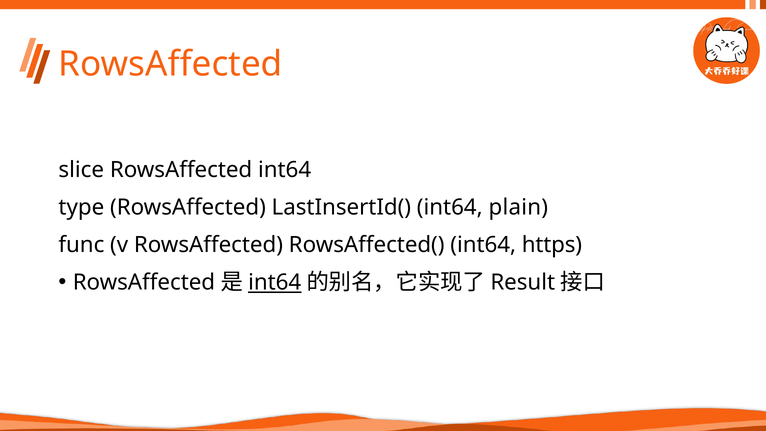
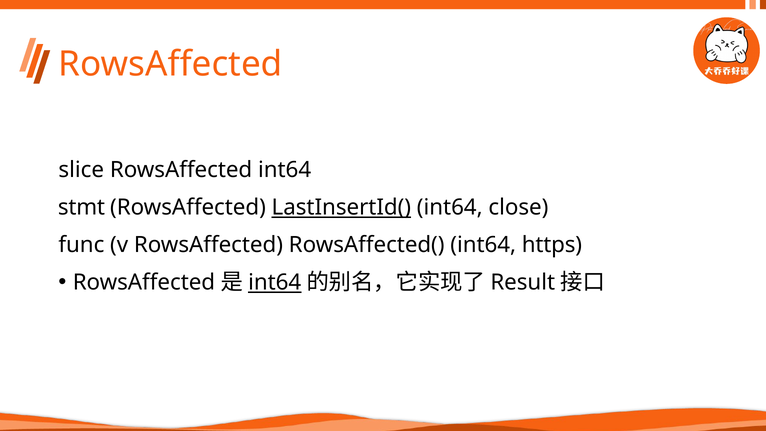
type: type -> stmt (82, 207)
LastInsertId( underline: none -> present (341, 207)
plain: plain -> close (518, 207)
